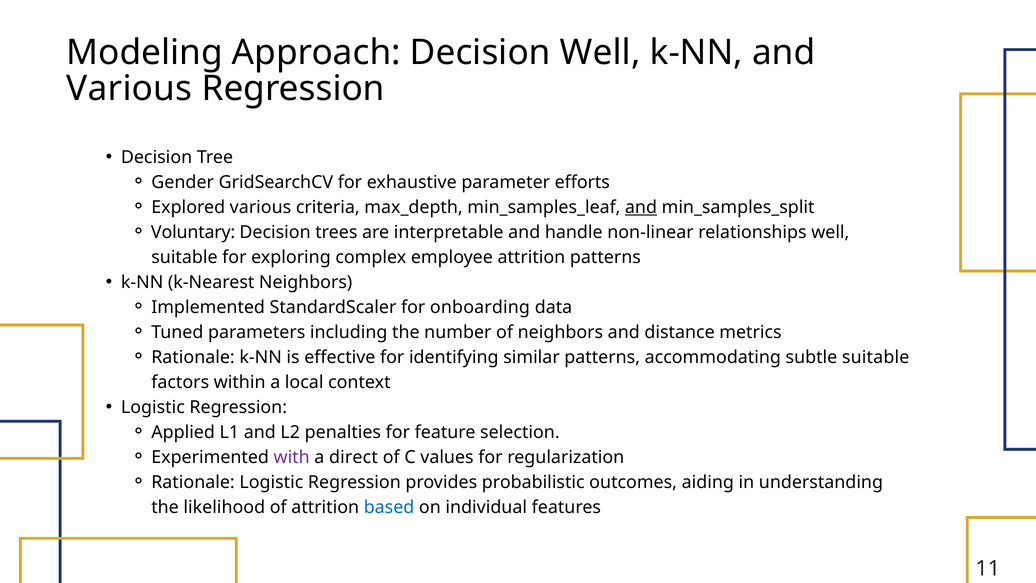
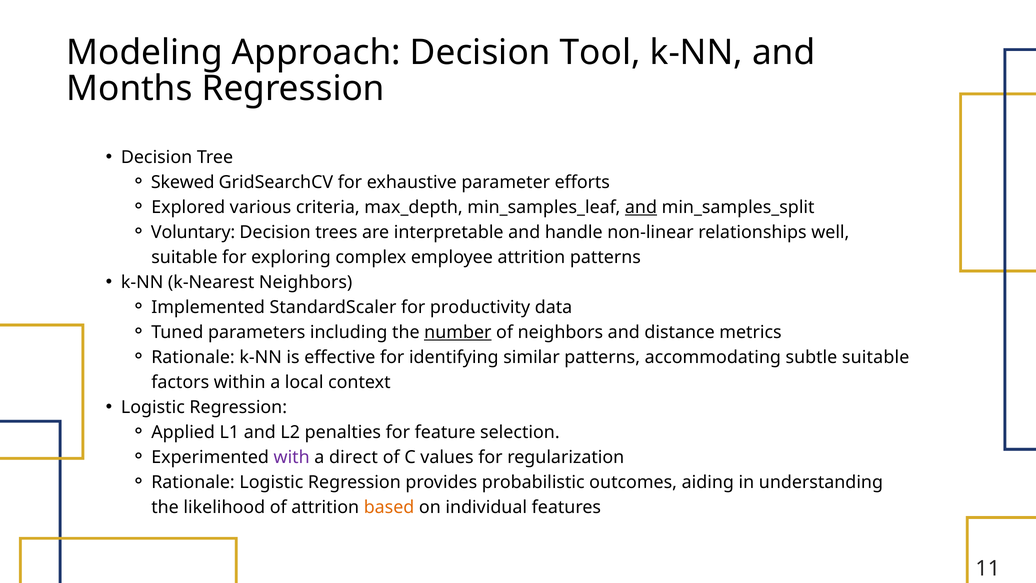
Decision Well: Well -> Tool (600, 53)
Various: Various -> Months (130, 88)
Gender: Gender -> Skewed (183, 182)
onboarding: onboarding -> productivity (480, 307)
number underline: none -> present (458, 332)
based colour: blue -> orange (389, 507)
